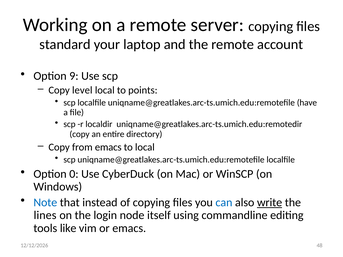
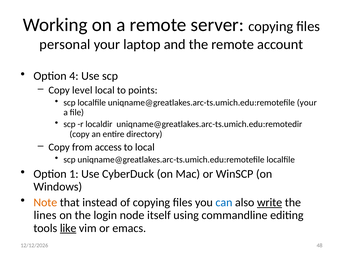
standard: standard -> personal (65, 44)
9: 9 -> 4 (74, 76)
uniqname@greatlakes.arc-ts.umich.edu:remotefile have: have -> your (307, 103)
from emacs: emacs -> access (108, 147)
0: 0 -> 1 (74, 174)
Note colour: blue -> orange (45, 203)
like underline: none -> present (68, 228)
